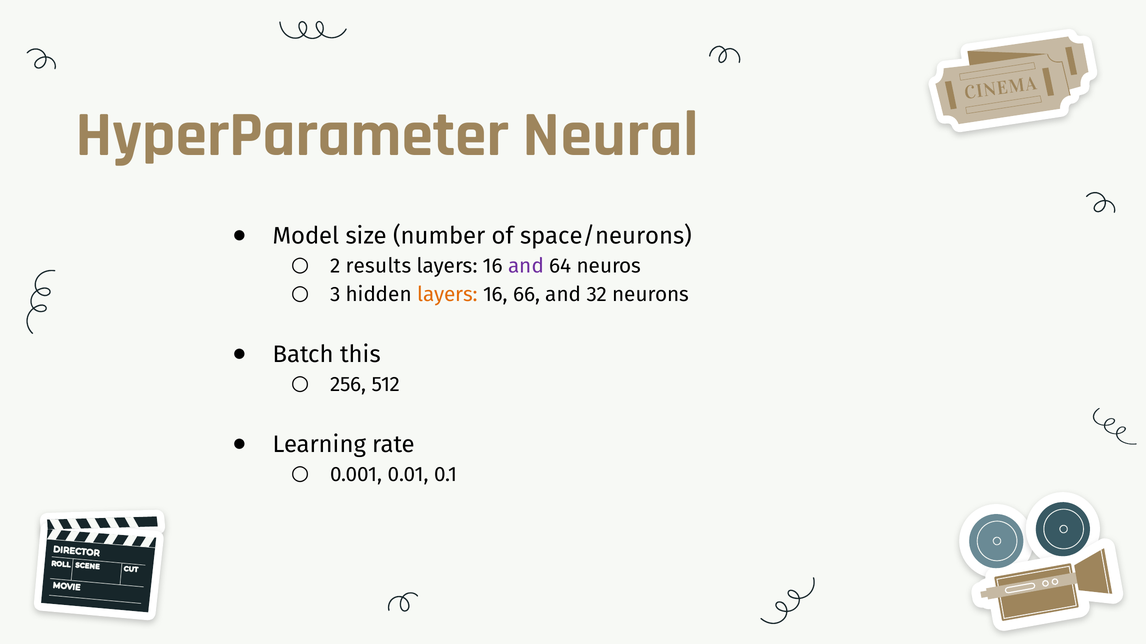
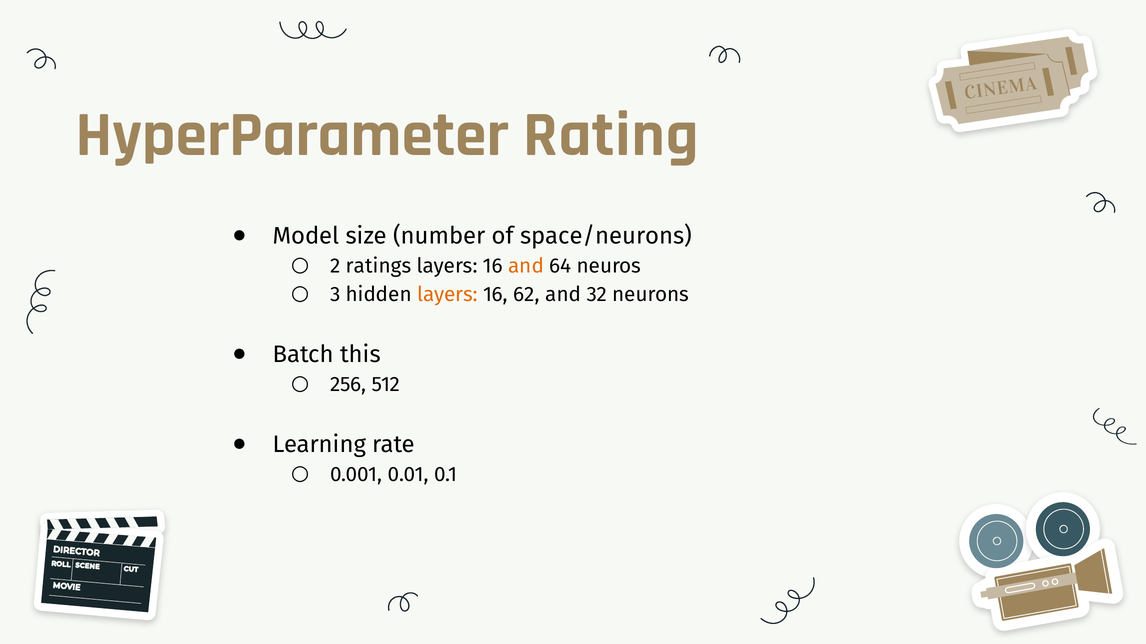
Neural: Neural -> Rating (611, 134)
results: results -> ratings (379, 266)
and colour: purple -> orange (526, 266)
66: 66 -> 62 (527, 295)
